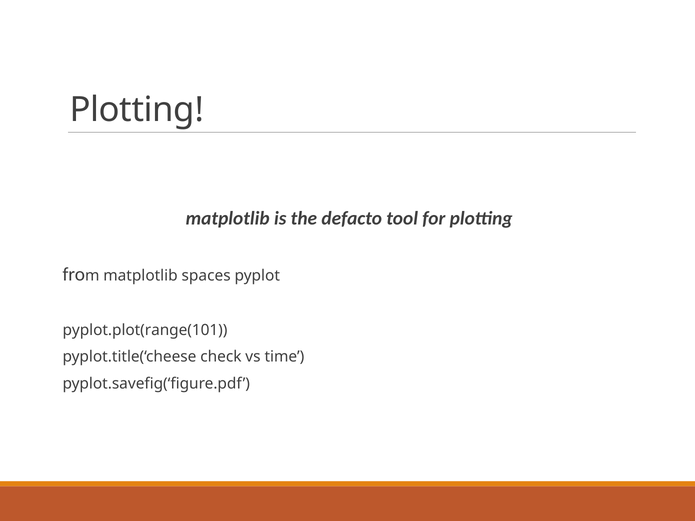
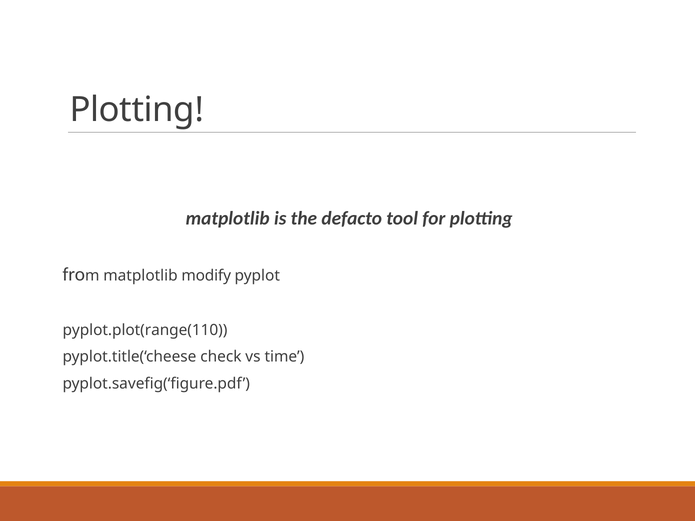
spaces: spaces -> modify (206, 276)
pyplot.plot(range(101: pyplot.plot(range(101 -> pyplot.plot(range(110 (145, 330)
